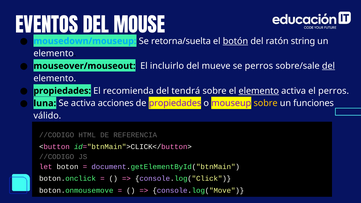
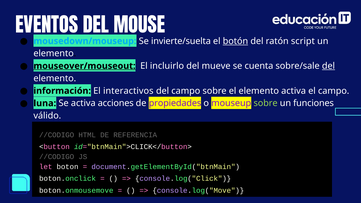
retorna/suelta: retorna/suelta -> invierte/suelta (181, 41)
string: string -> script (303, 41)
mouseover/mouseout underline: none -> present (85, 66)
se perros: perros -> cuenta (259, 66)
propiedades: propiedades -> información (62, 91)
recomienda: recomienda -> interactivos (128, 91)
del tendrá: tendrá -> campo (186, 91)
elemento underline: present -> none (259, 91)
el perros: perros -> campo (334, 91)
sobre colour: yellow -> light green (266, 103)
